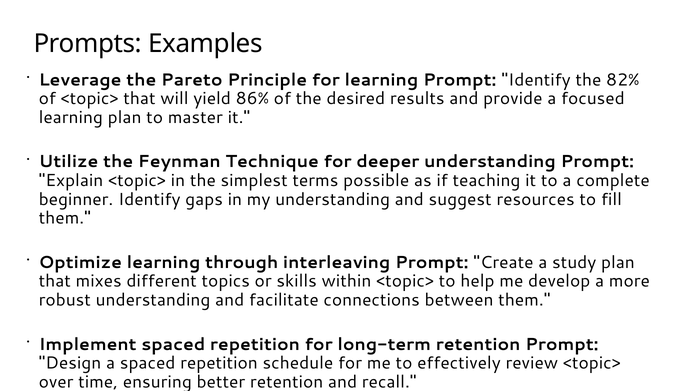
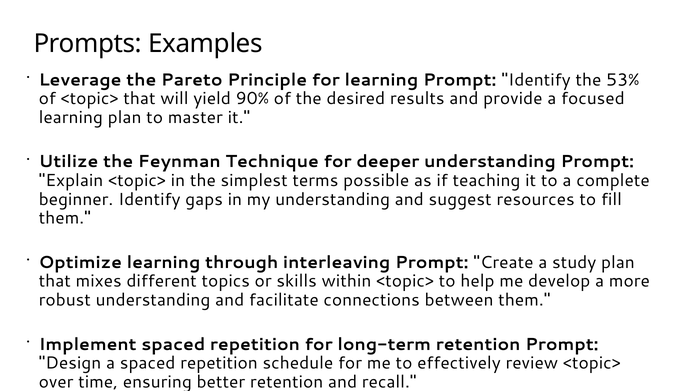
82%: 82% -> 53% (623, 80)
86%: 86% -> 90% (252, 99)
